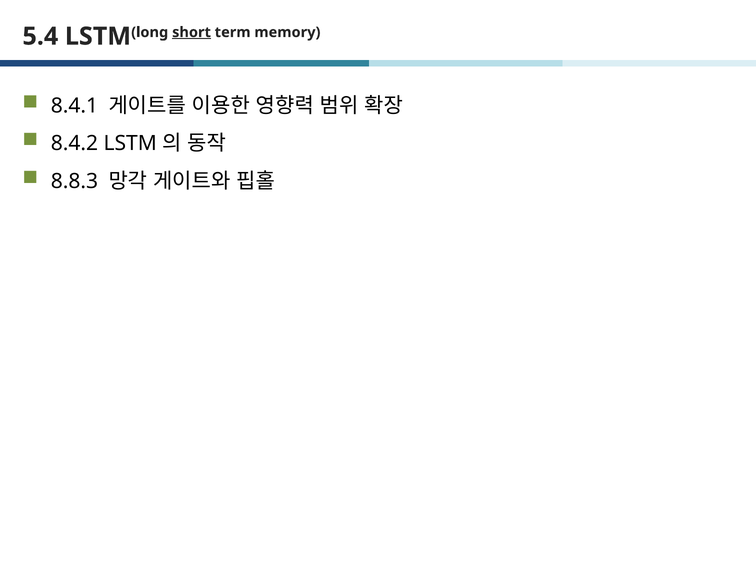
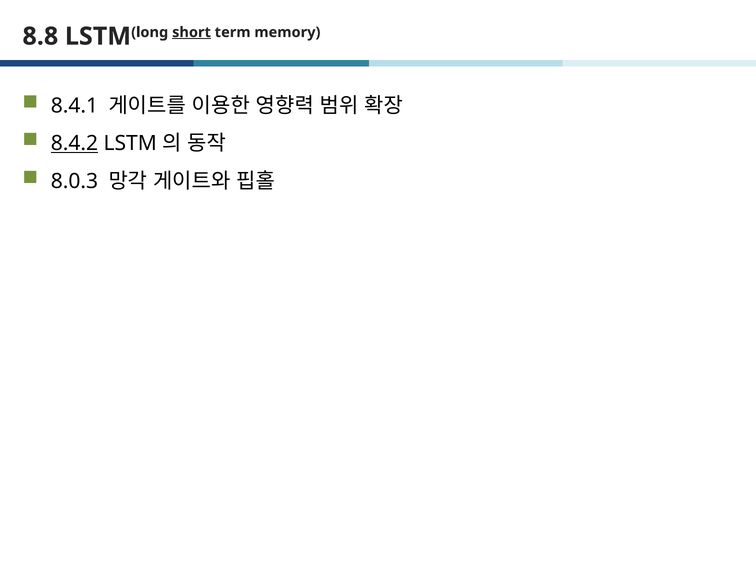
5.4: 5.4 -> 8.8 (40, 36)
8.4.2 underline: none -> present (74, 143)
8.8.3: 8.8.3 -> 8.0.3 (74, 181)
